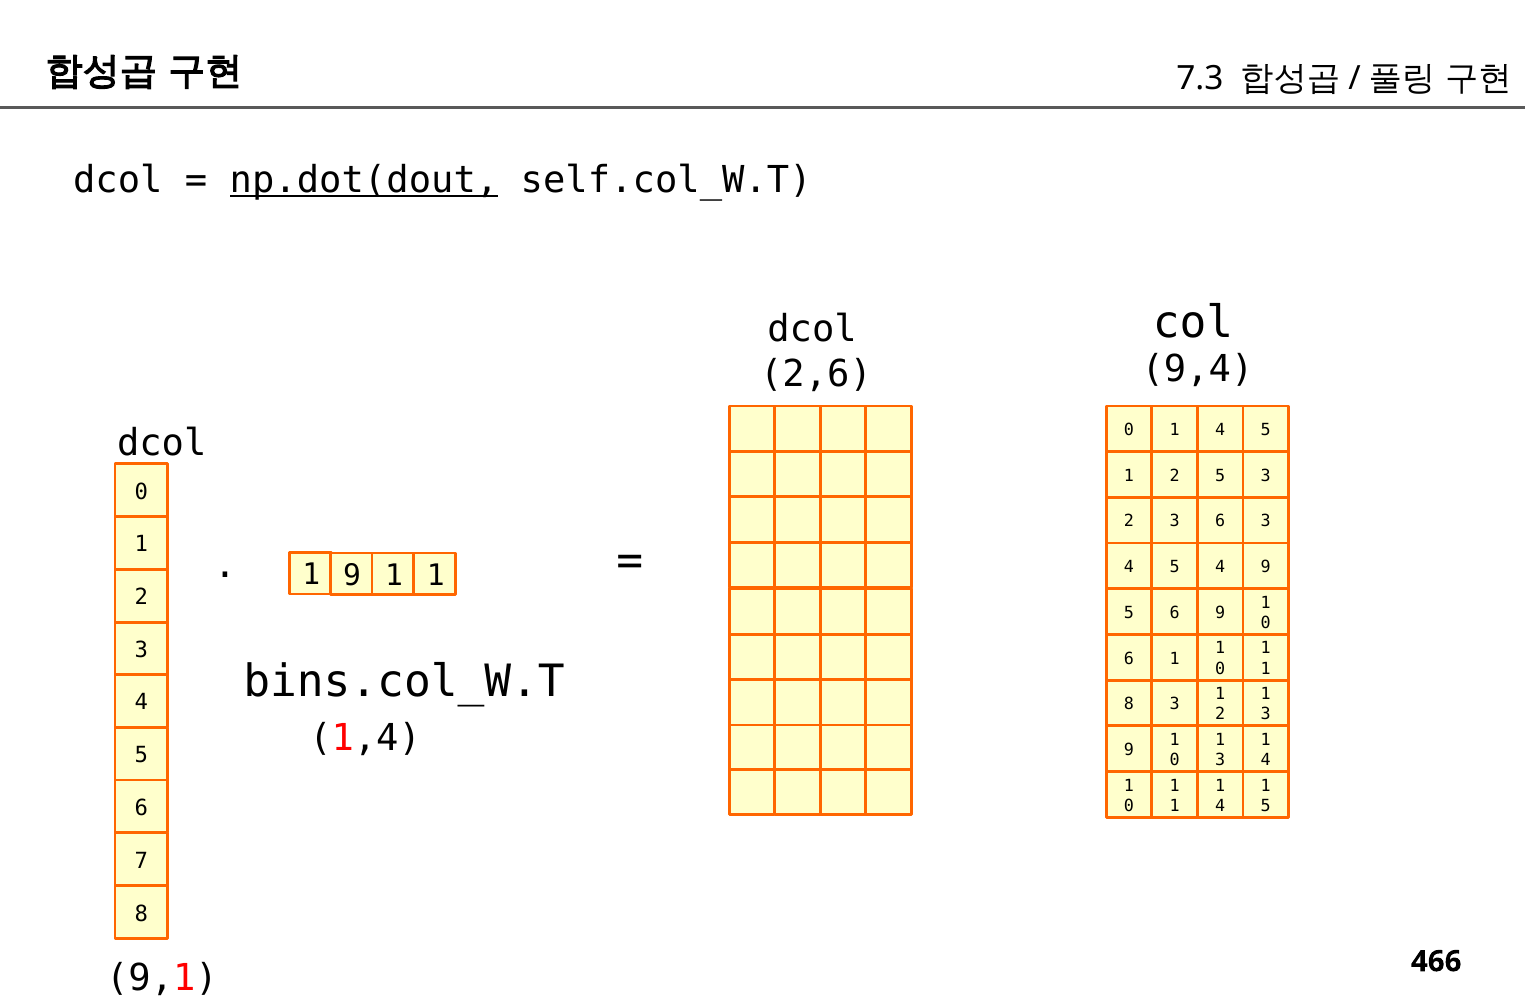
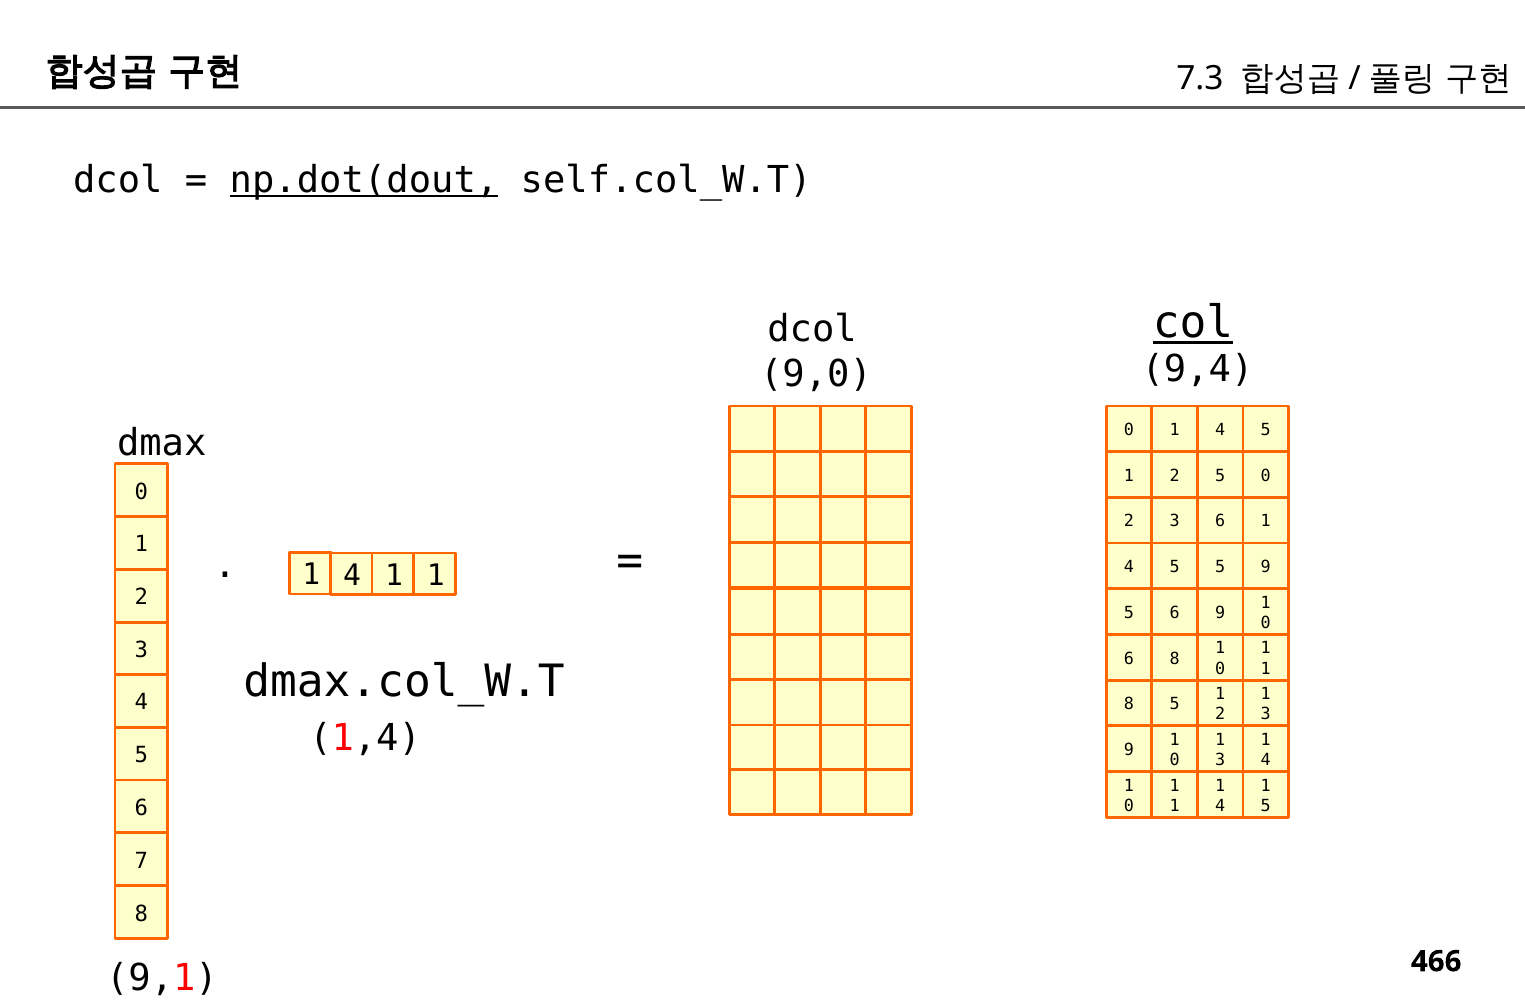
col underline: none -> present (1193, 323)
2,6: 2,6 -> 9,0 (816, 375)
dcol: dcol -> dmax (162, 443)
5 3: 3 -> 0 (1266, 476)
6 3: 3 -> 1 (1266, 521)
9: 9 -> 4 (352, 576)
5 4: 4 -> 5 (1220, 567)
6 1: 1 -> 8 (1175, 658)
bins.col_W.T: bins.col_W.T -> dmax.col_W.T (404, 682)
8 3: 3 -> 5 (1175, 704)
